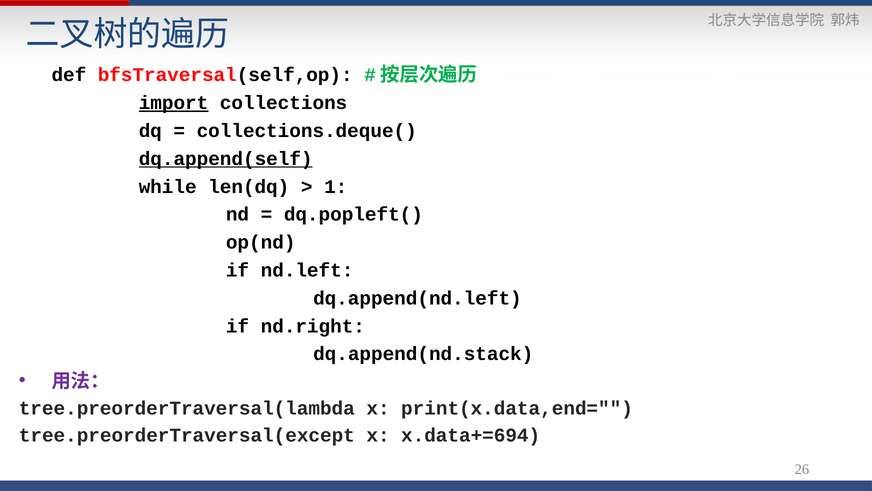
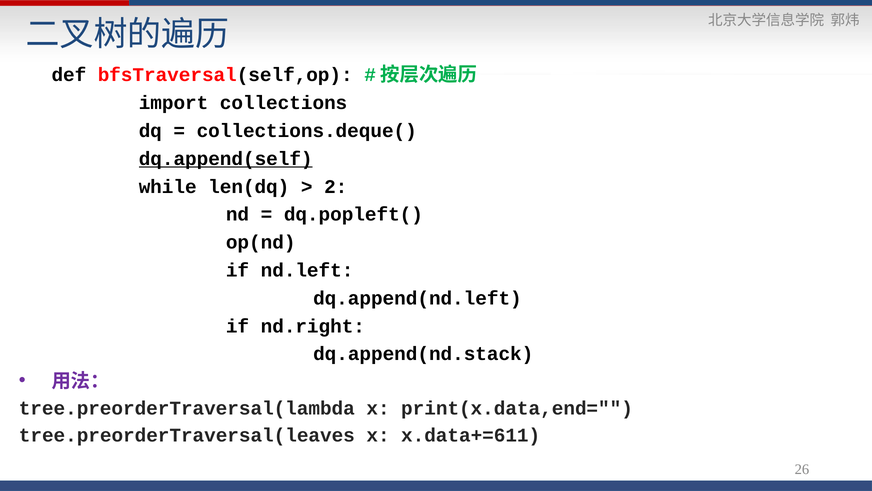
import underline: present -> none (174, 103)
1: 1 -> 2 (336, 186)
tree.preorderTraversal(except: tree.preorderTraversal(except -> tree.preorderTraversal(leaves (187, 435)
x.data+=694: x.data+=694 -> x.data+=611 (471, 435)
